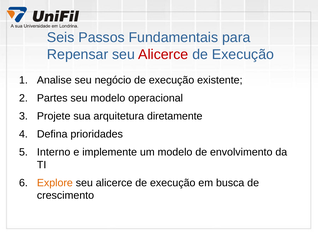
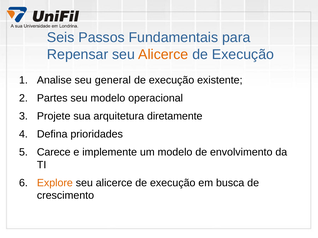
Alicerce colour: red -> orange (163, 55)
negócio: negócio -> general (113, 80)
Interno: Interno -> Carece (54, 152)
